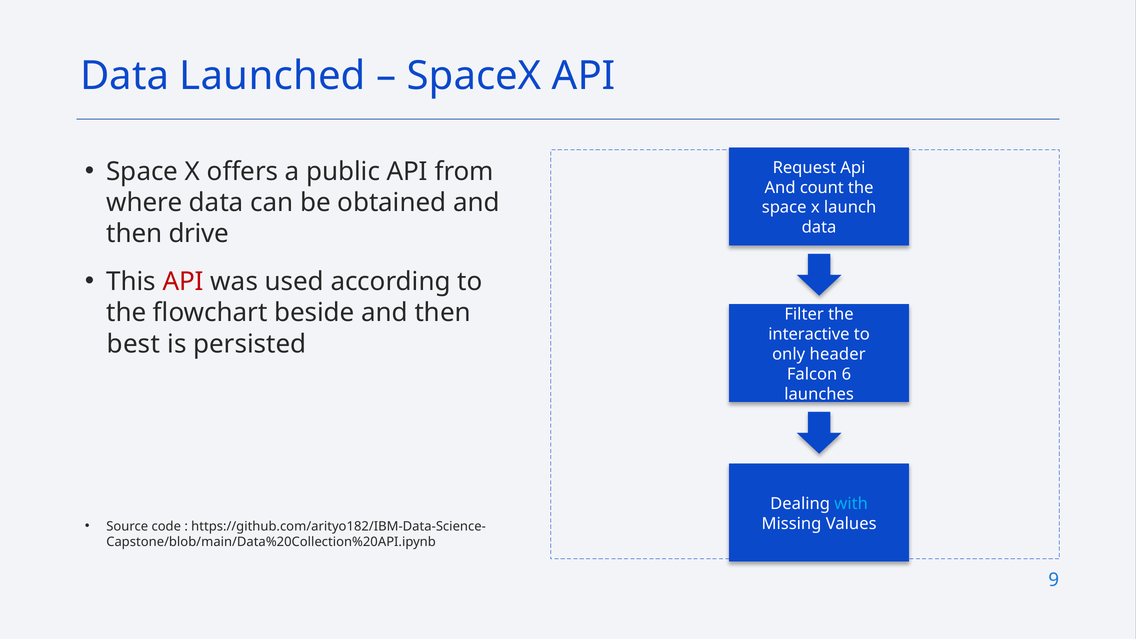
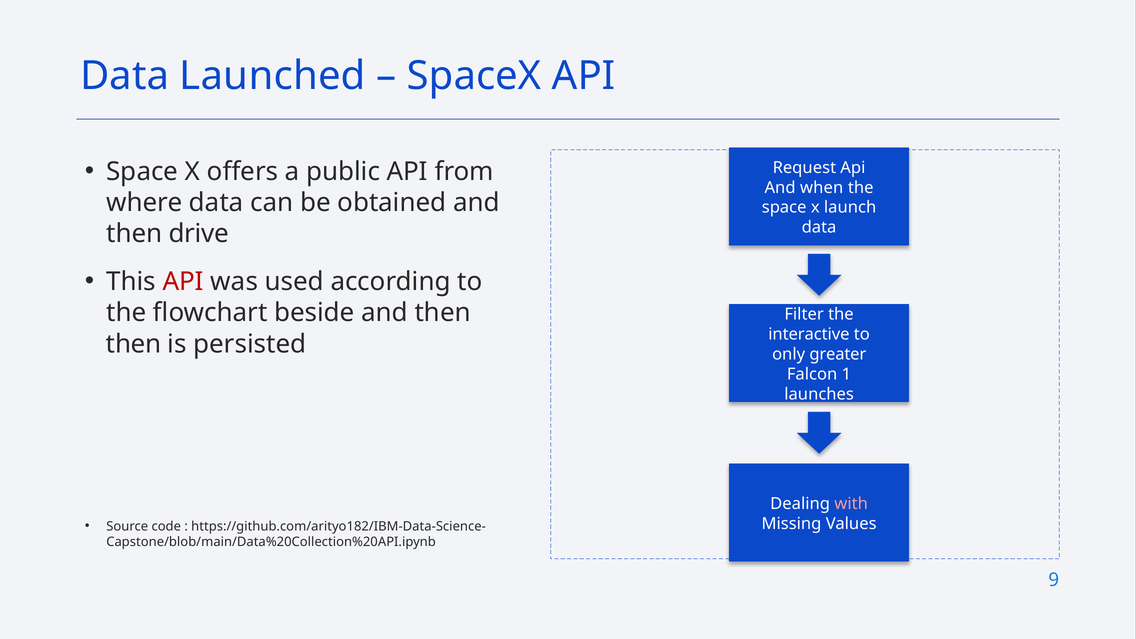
count: count -> when (822, 188)
best: best -> then (134, 344)
header: header -> greater (838, 354)
6: 6 -> 1 (846, 374)
with colour: light blue -> pink (851, 504)
